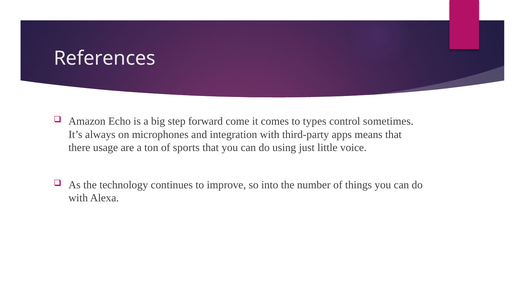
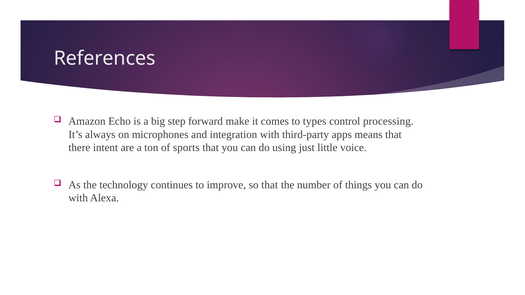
come: come -> make (237, 121)
sometimes: sometimes -> processing (388, 121)
usage: usage -> intent (105, 148)
so into: into -> that (270, 185)
